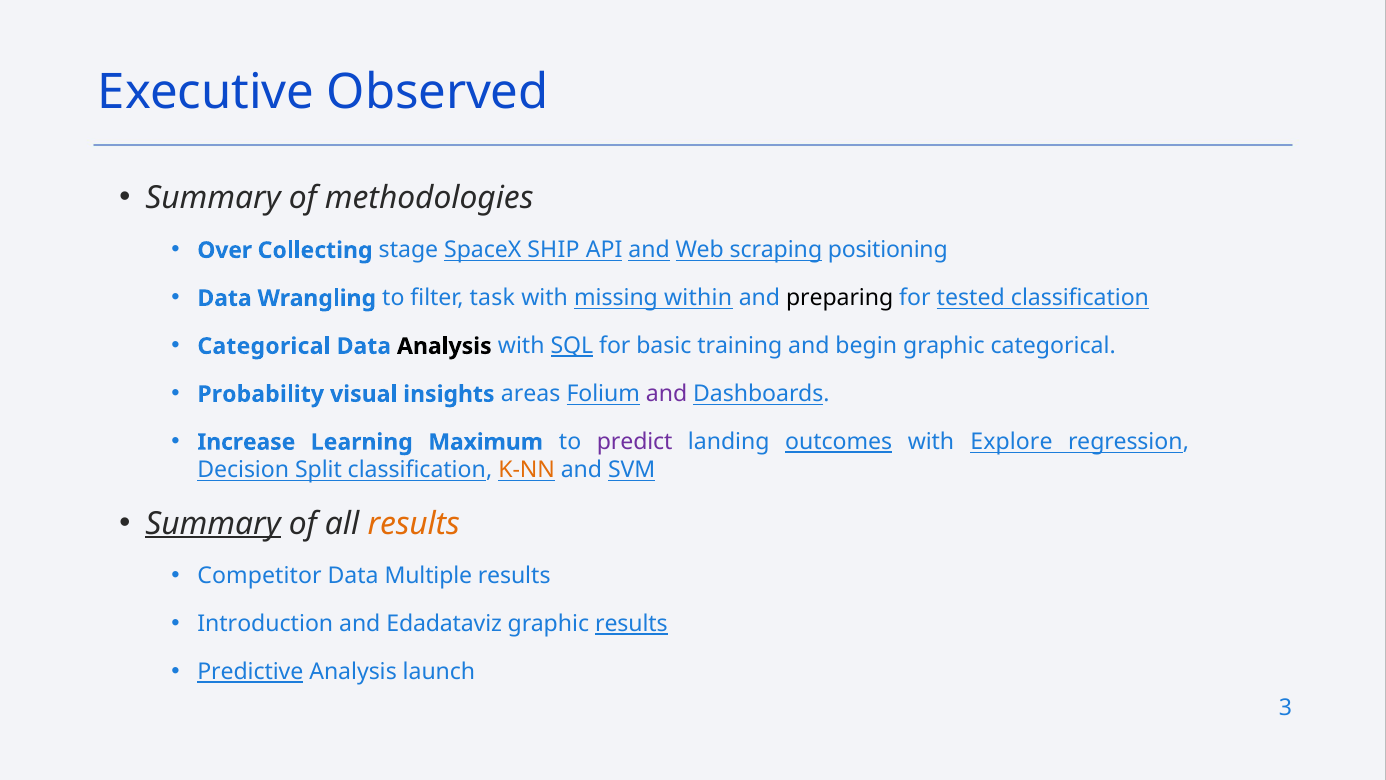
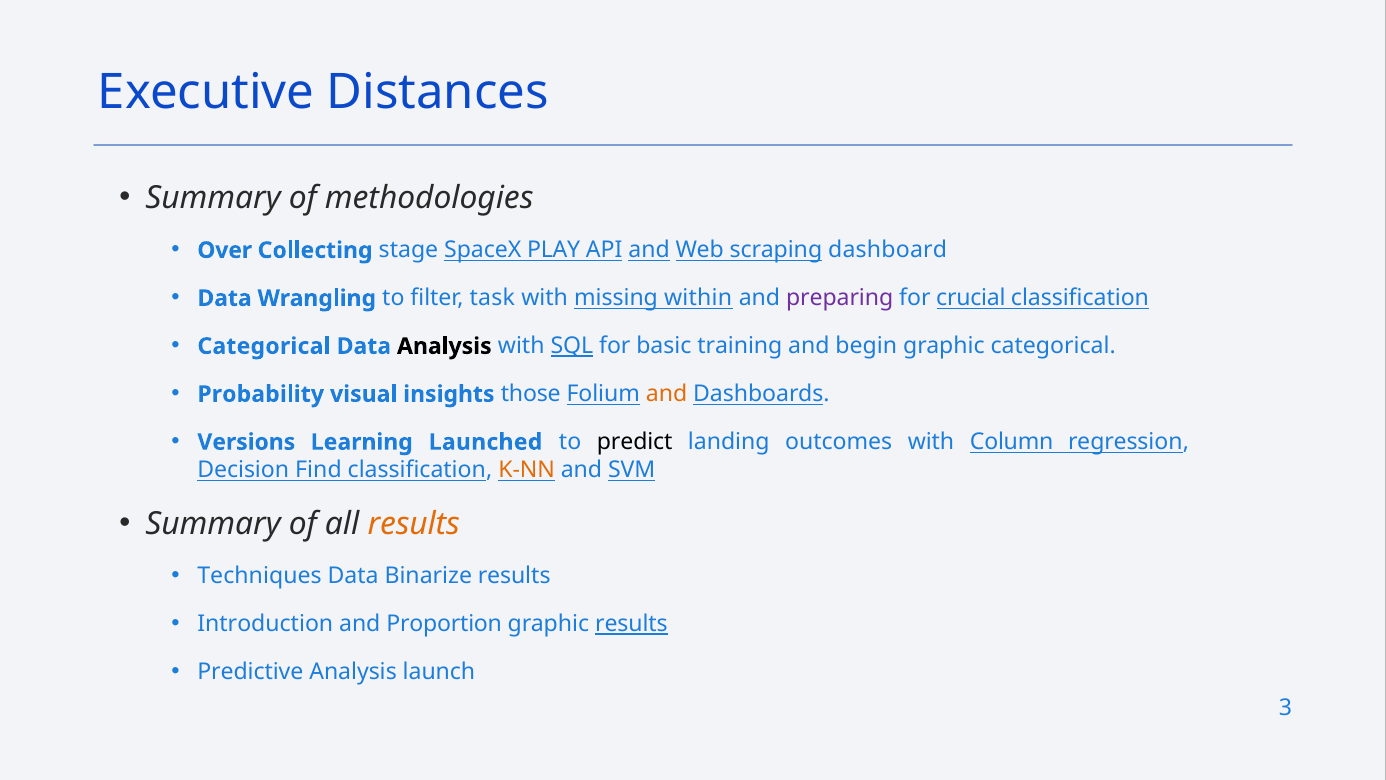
Observed: Observed -> Distances (438, 93)
SHIP: SHIP -> PLAY (554, 250)
positioning: positioning -> dashboard (888, 250)
preparing colour: black -> purple (840, 298)
tested: tested -> crucial (971, 298)
areas: areas -> those (531, 394)
and colour: purple -> orange (667, 394)
Increase: Increase -> Versions (246, 442)
Maximum: Maximum -> Launched (486, 442)
predict colour: purple -> black (635, 442)
outcomes underline: present -> none (839, 442)
Explore: Explore -> Column (1012, 442)
Split: Split -> Find (318, 470)
Summary underline: present -> none (213, 523)
Competitor: Competitor -> Techniques (260, 576)
Multiple: Multiple -> Binarize (428, 576)
Edadataviz: Edadataviz -> Proportion (444, 624)
Predictive underline: present -> none (250, 672)
